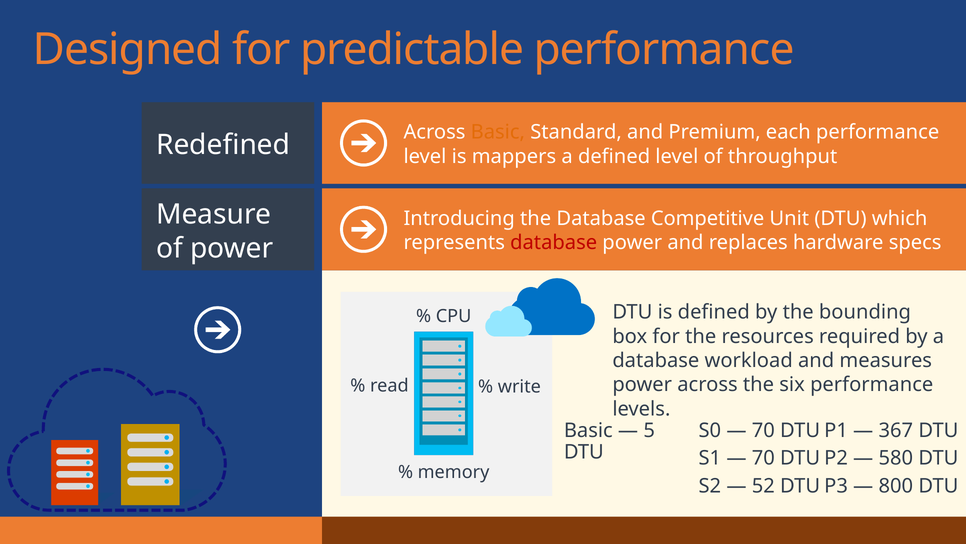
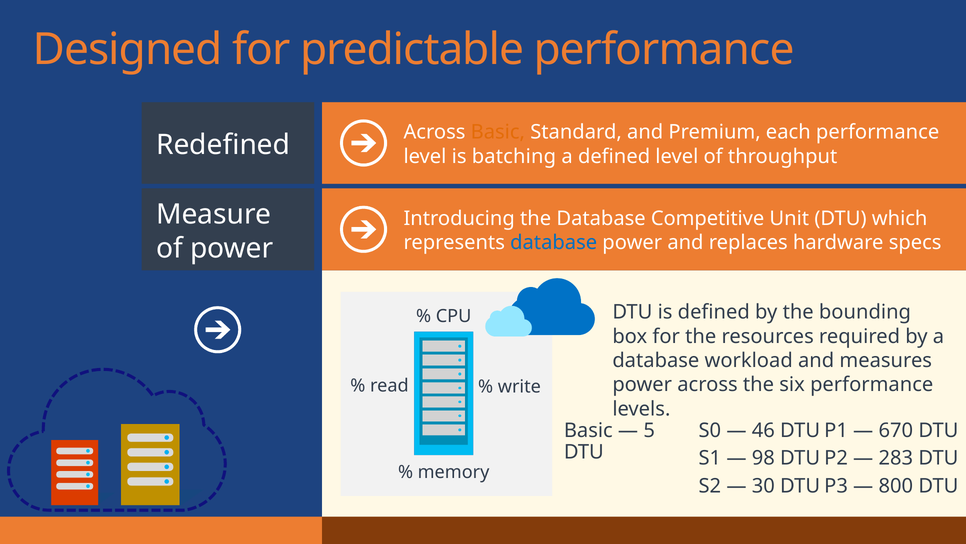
mappers: mappers -> batching (514, 156)
database colour: red -> blue (554, 243)
70: 70 -> 46 (763, 430)
367: 367 -> 670 (896, 430)
70: 70 -> 98 (763, 458)
580: 580 -> 283 (896, 458)
52: 52 -> 30 (763, 485)
